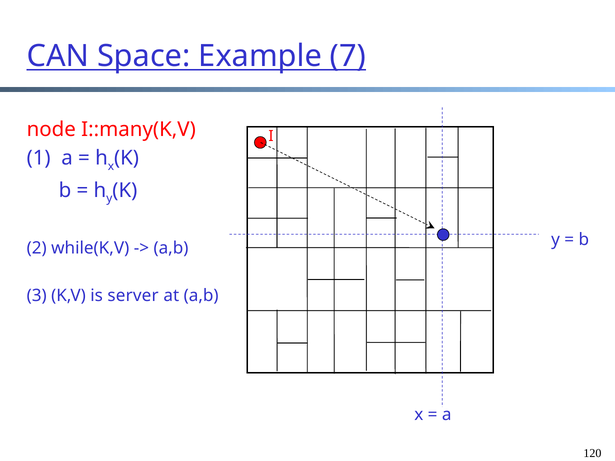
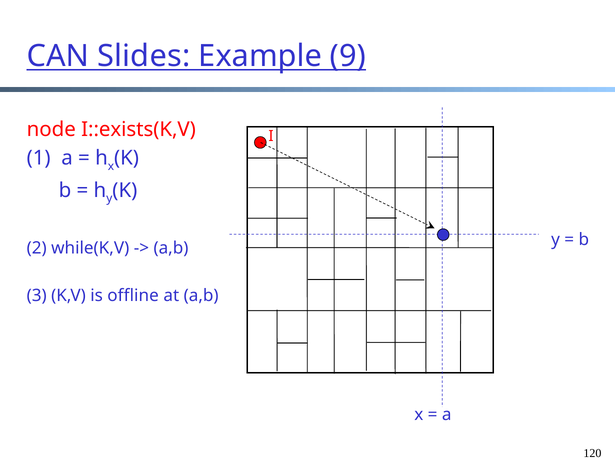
Space: Space -> Slides (144, 56)
7: 7 -> 9 (348, 56)
I::many(K,V: I::many(K,V -> I::exists(K,V (139, 130)
server: server -> offline (133, 296)
